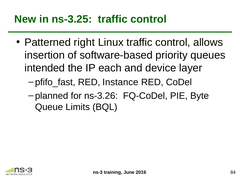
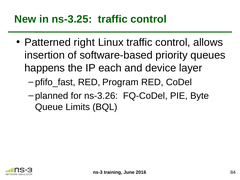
intended: intended -> happens (45, 68)
Instance: Instance -> Program (120, 82)
